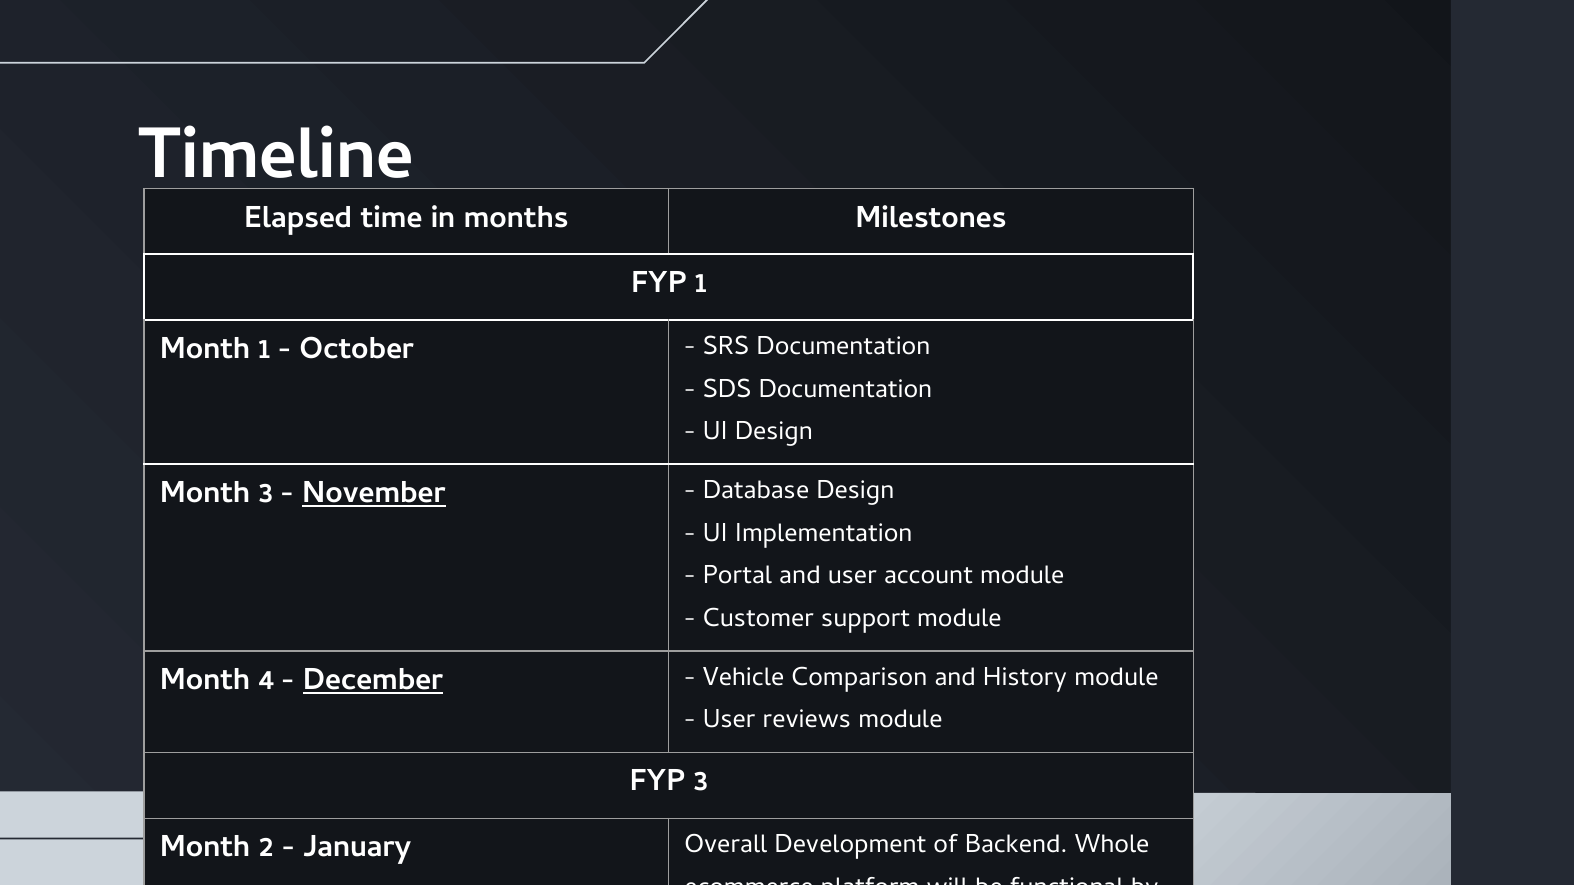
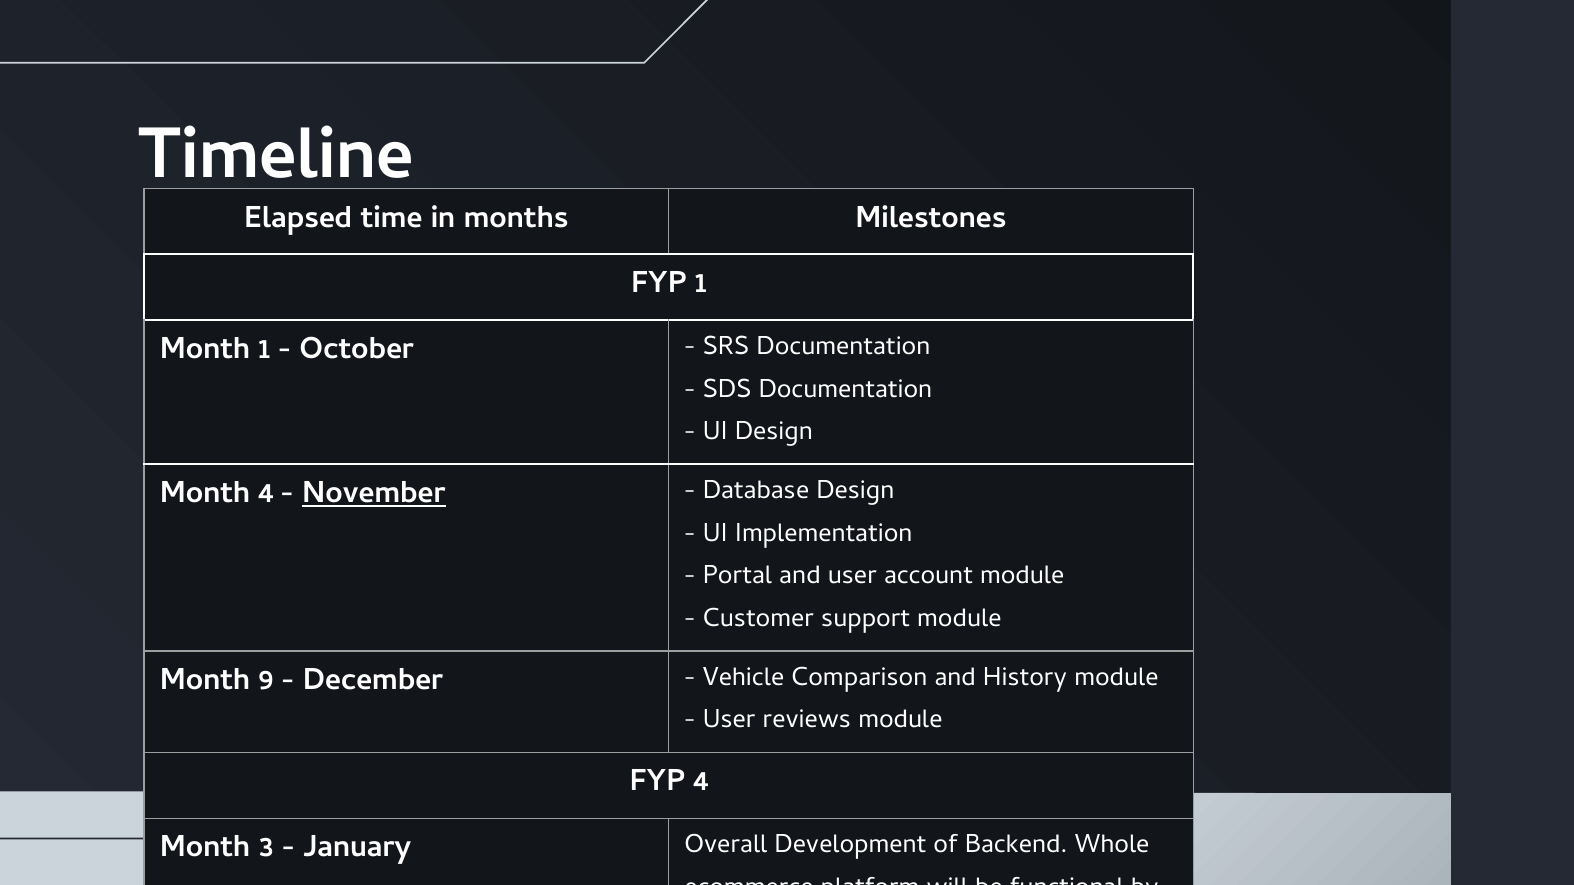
Month 3: 3 -> 4 (266, 493)
4: 4 -> 9 (266, 680)
December underline: present -> none (373, 680)
FYP 3: 3 -> 4 (701, 781)
2: 2 -> 3 (266, 847)
